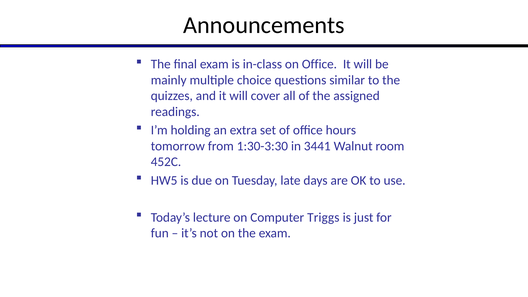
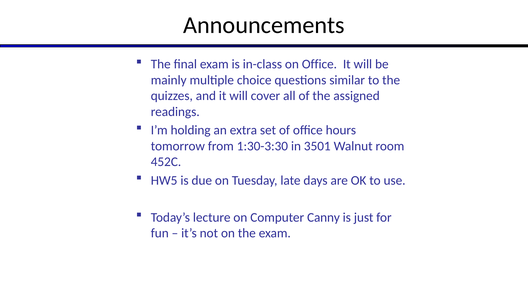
3441: 3441 -> 3501 (317, 146)
Triggs: Triggs -> Canny (323, 217)
